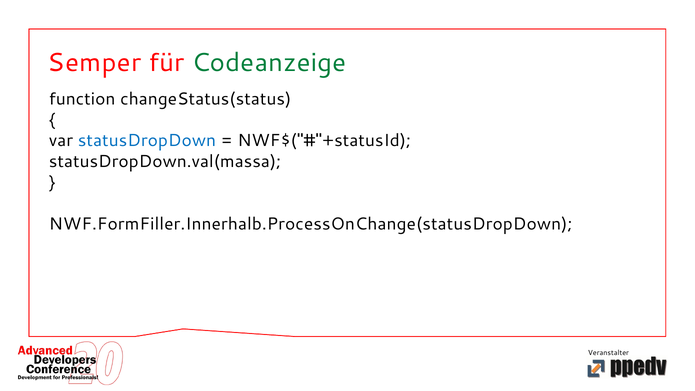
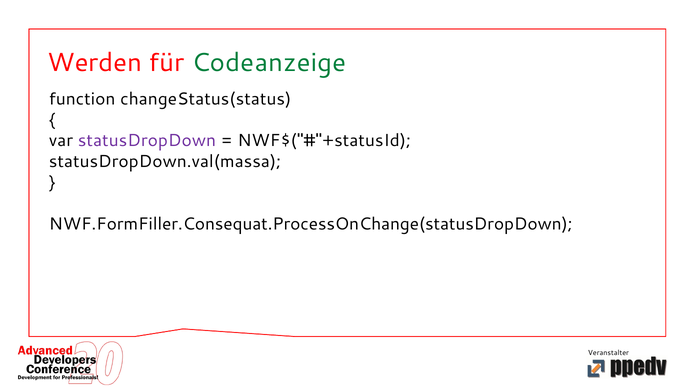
Semper: Semper -> Werden (95, 63)
statusDropDown colour: blue -> purple (147, 141)
NWF.FormFiller.Innerhalb.ProcessOnChange(statusDropDown: NWF.FormFiller.Innerhalb.ProcessOnChange(statusDropDown -> NWF.FormFiller.Consequat.ProcessOnChange(statusDropDown (311, 224)
